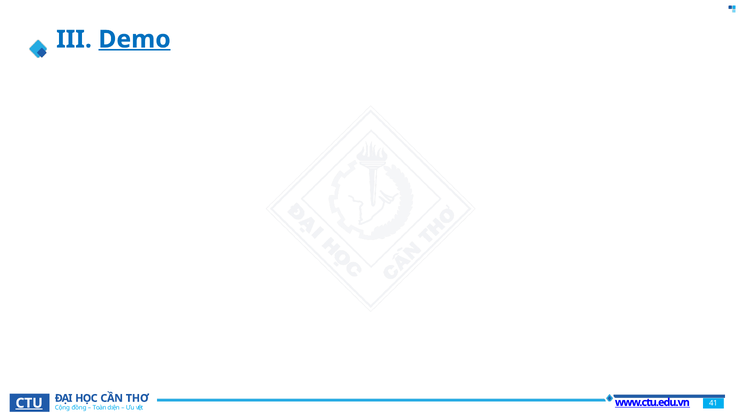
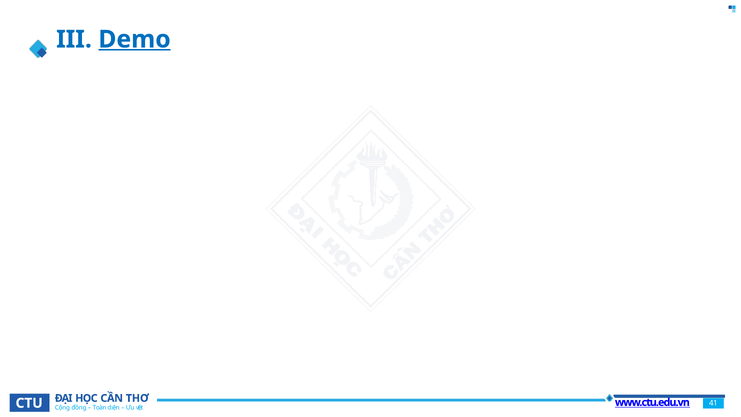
CTU underline: present -> none (29, 403)
